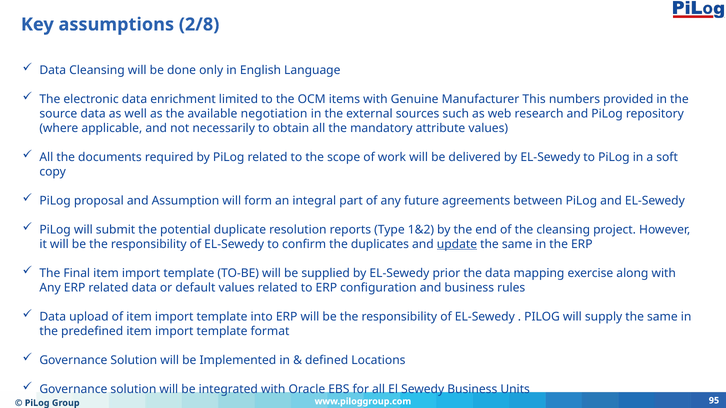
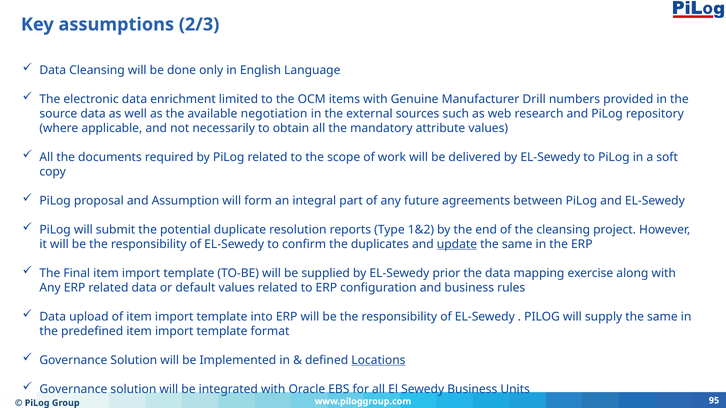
2/8: 2/8 -> 2/3 (199, 24)
This: This -> Drill (534, 99)
Locations underline: none -> present (378, 360)
